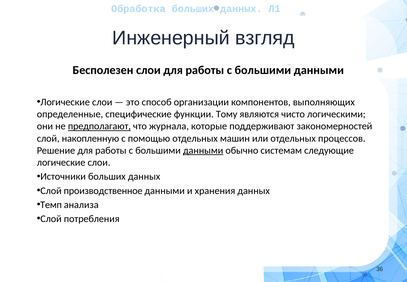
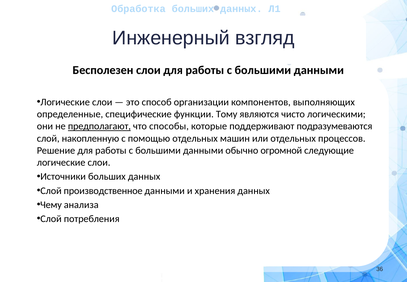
журнала: журнала -> способы (169, 126)
закономерностей: закономерностей -> подразумеваются (334, 126)
данными underline: present -> none (203, 151)
системам: системам -> огромной (281, 151)
Темп: Темп -> Чему (51, 205)
